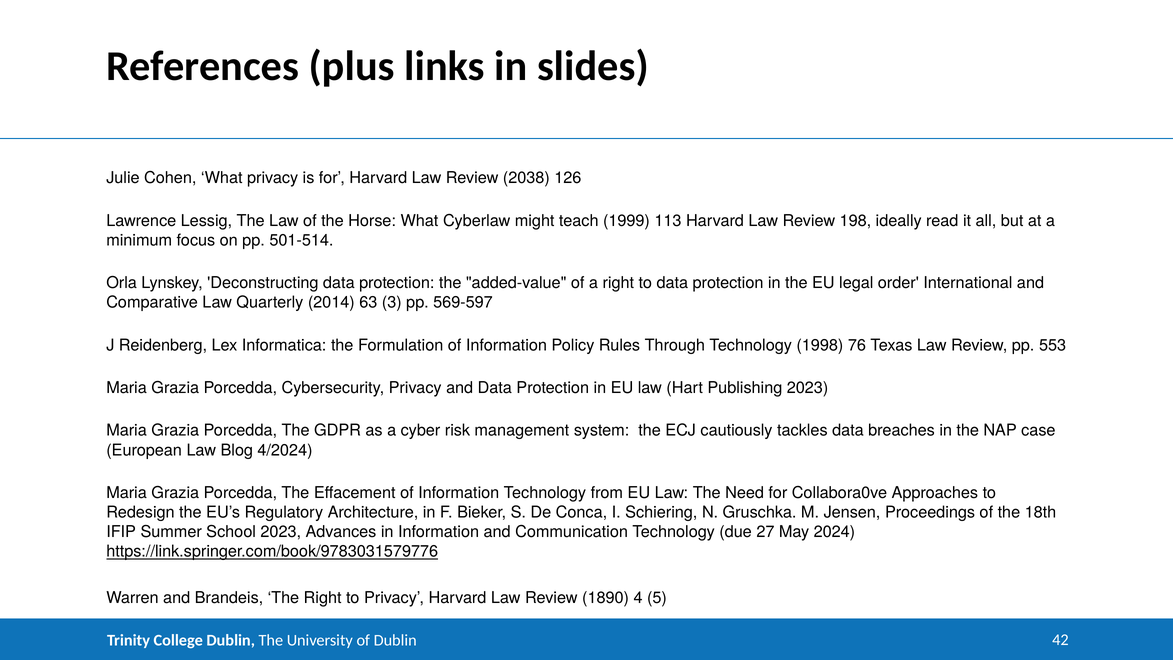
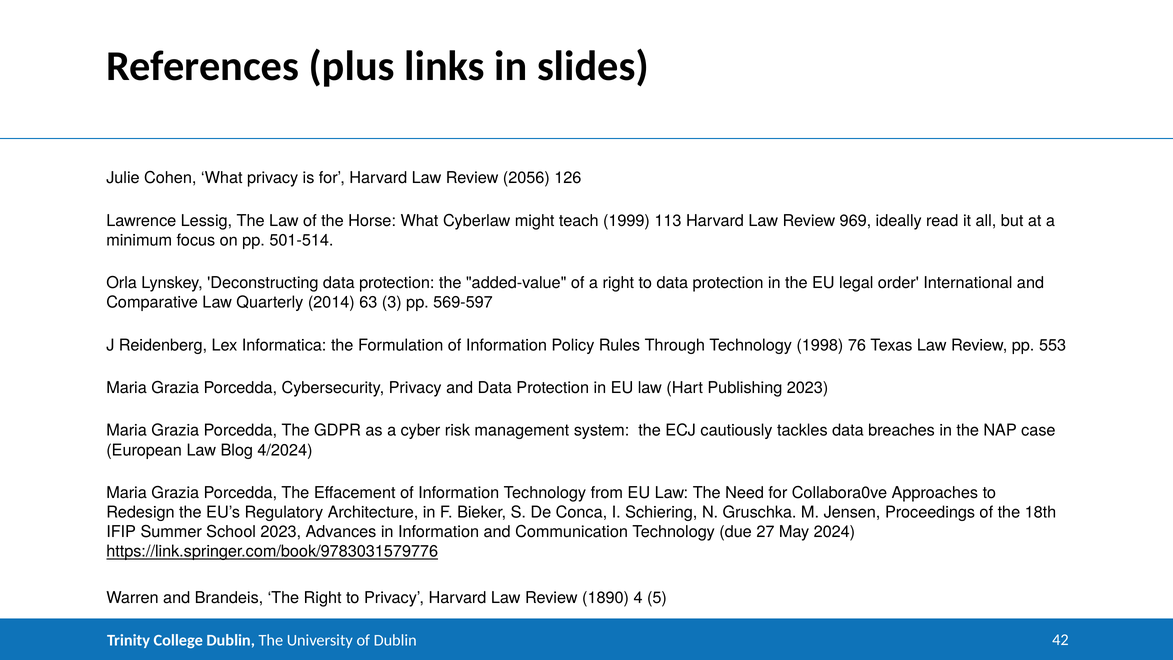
2038: 2038 -> 2056 (526, 178)
198: 198 -> 969 (855, 221)
